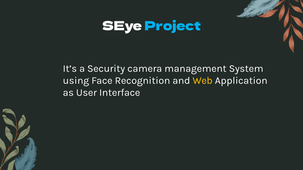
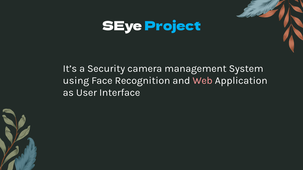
Web colour: yellow -> pink (203, 81)
